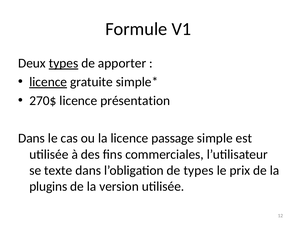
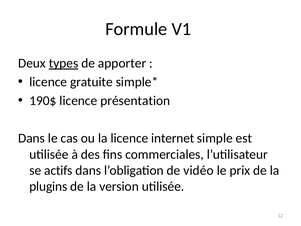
licence underline: present -> none (48, 82)
270$: 270$ -> 190$ (43, 101)
passage: passage -> internet (173, 138)
texte: texte -> actifs (58, 170)
de types: types -> vidéo (199, 170)
